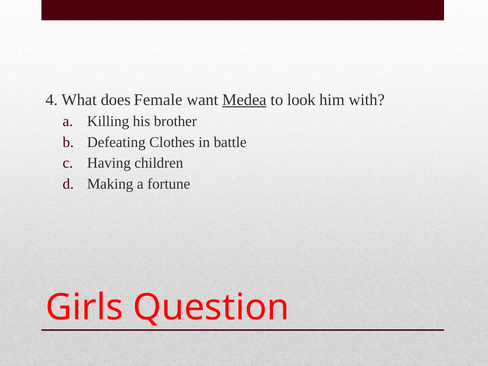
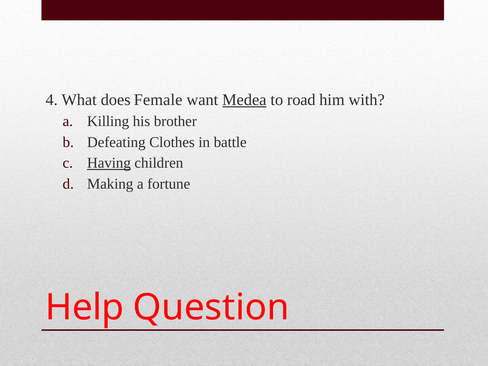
look: look -> road (301, 100)
Having underline: none -> present (109, 163)
Girls: Girls -> Help (85, 308)
